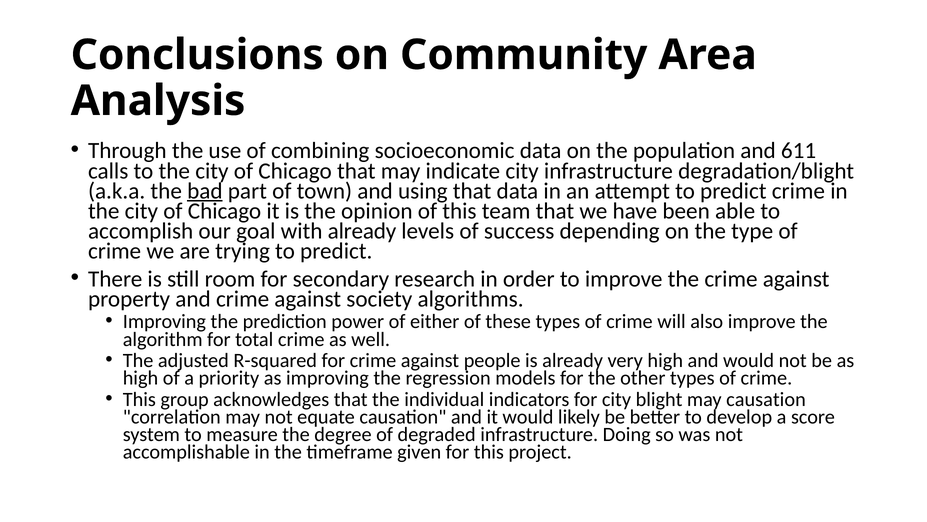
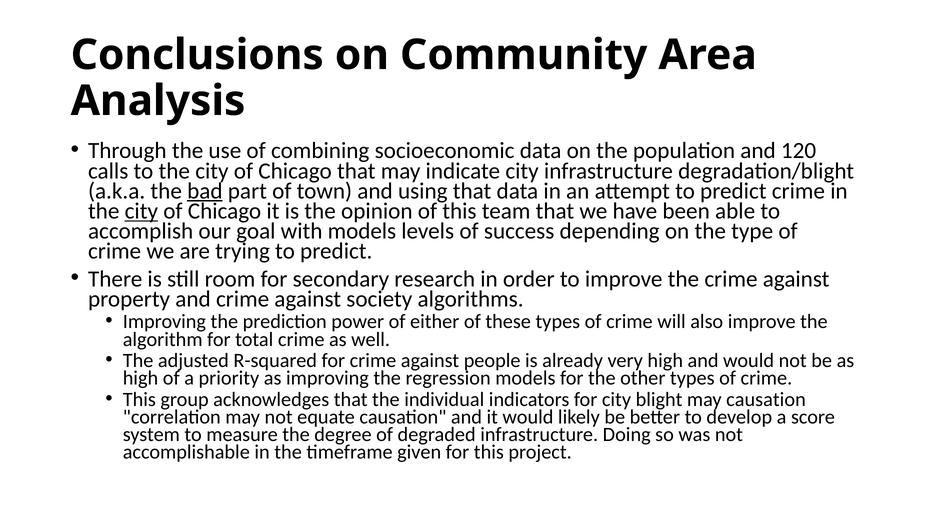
611: 611 -> 120 (799, 151)
city underline: none -> present (141, 211)
with already: already -> models (362, 231)
